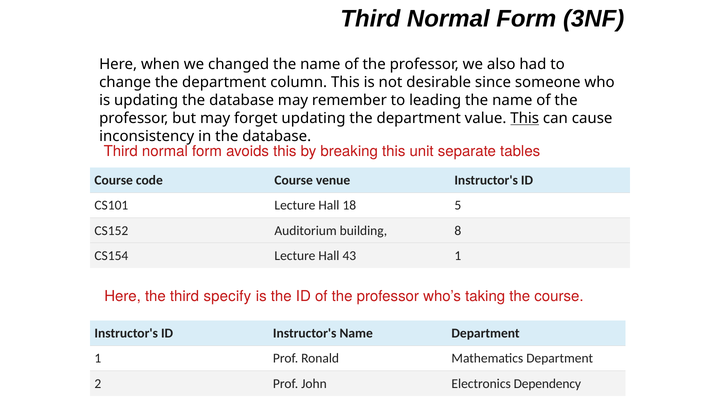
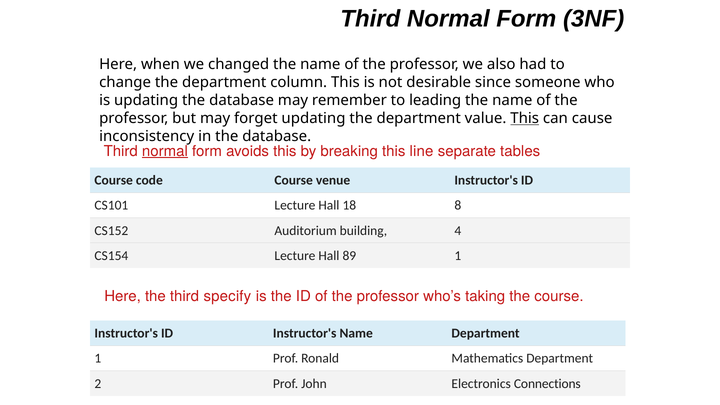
normal underline: none -> present (165, 151)
unit: unit -> line (422, 151)
5: 5 -> 8 (458, 206)
8: 8 -> 4 (458, 231)
43: 43 -> 89 (349, 256)
Dependency: Dependency -> Connections (547, 384)
